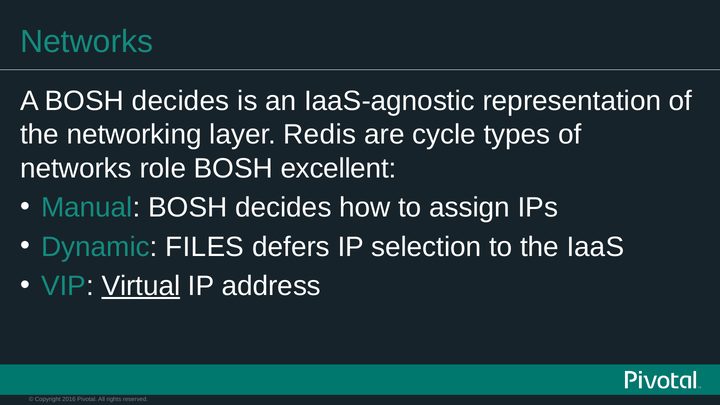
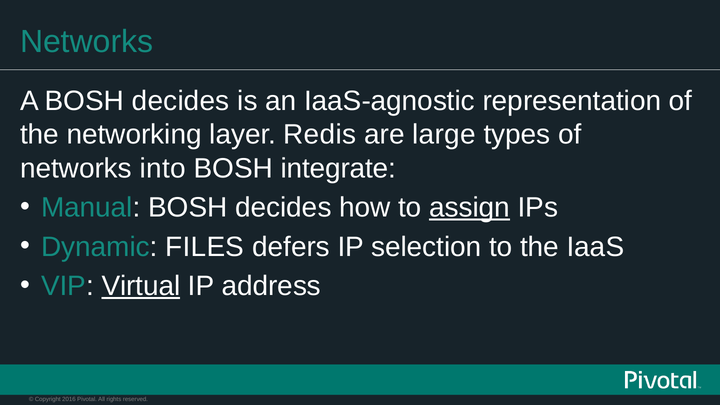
cycle: cycle -> large (444, 135)
role: role -> into (163, 168)
excellent: excellent -> integrate (338, 168)
assign underline: none -> present (470, 208)
